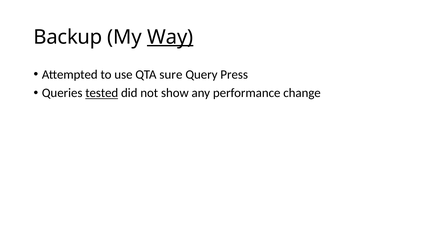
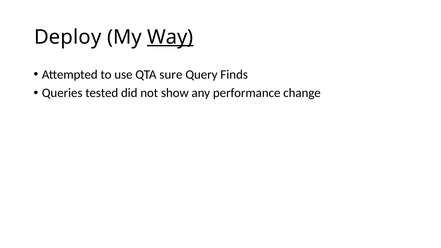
Backup: Backup -> Deploy (68, 37)
Press: Press -> Finds (234, 75)
tested underline: present -> none (102, 93)
